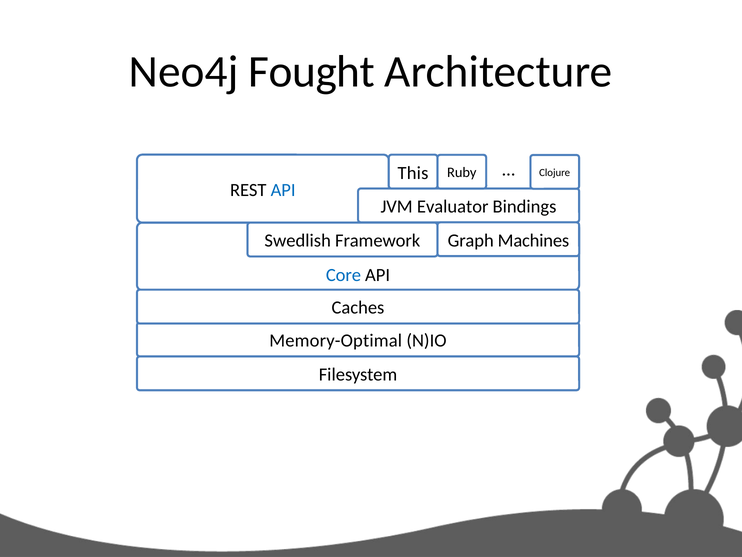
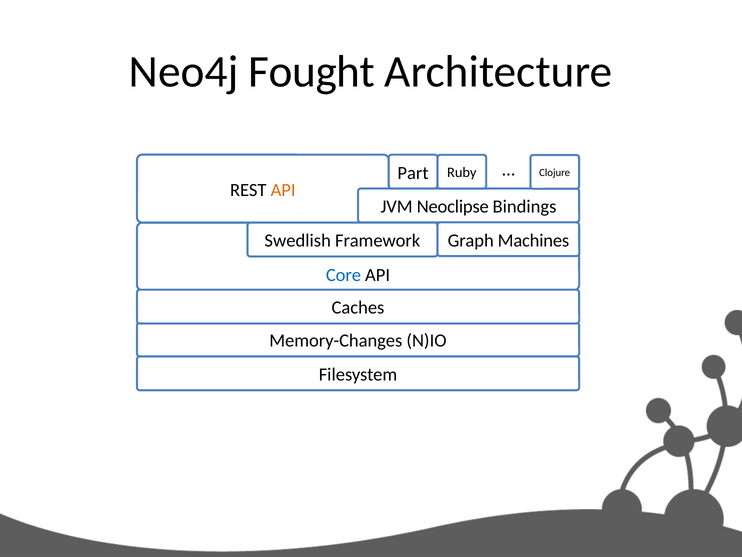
This: This -> Part (413, 173)
API colour: blue -> orange (283, 190)
Evaluator: Evaluator -> Neoclipse (453, 207)
Memory-Optimal: Memory-Optimal -> Memory-Changes (336, 340)
